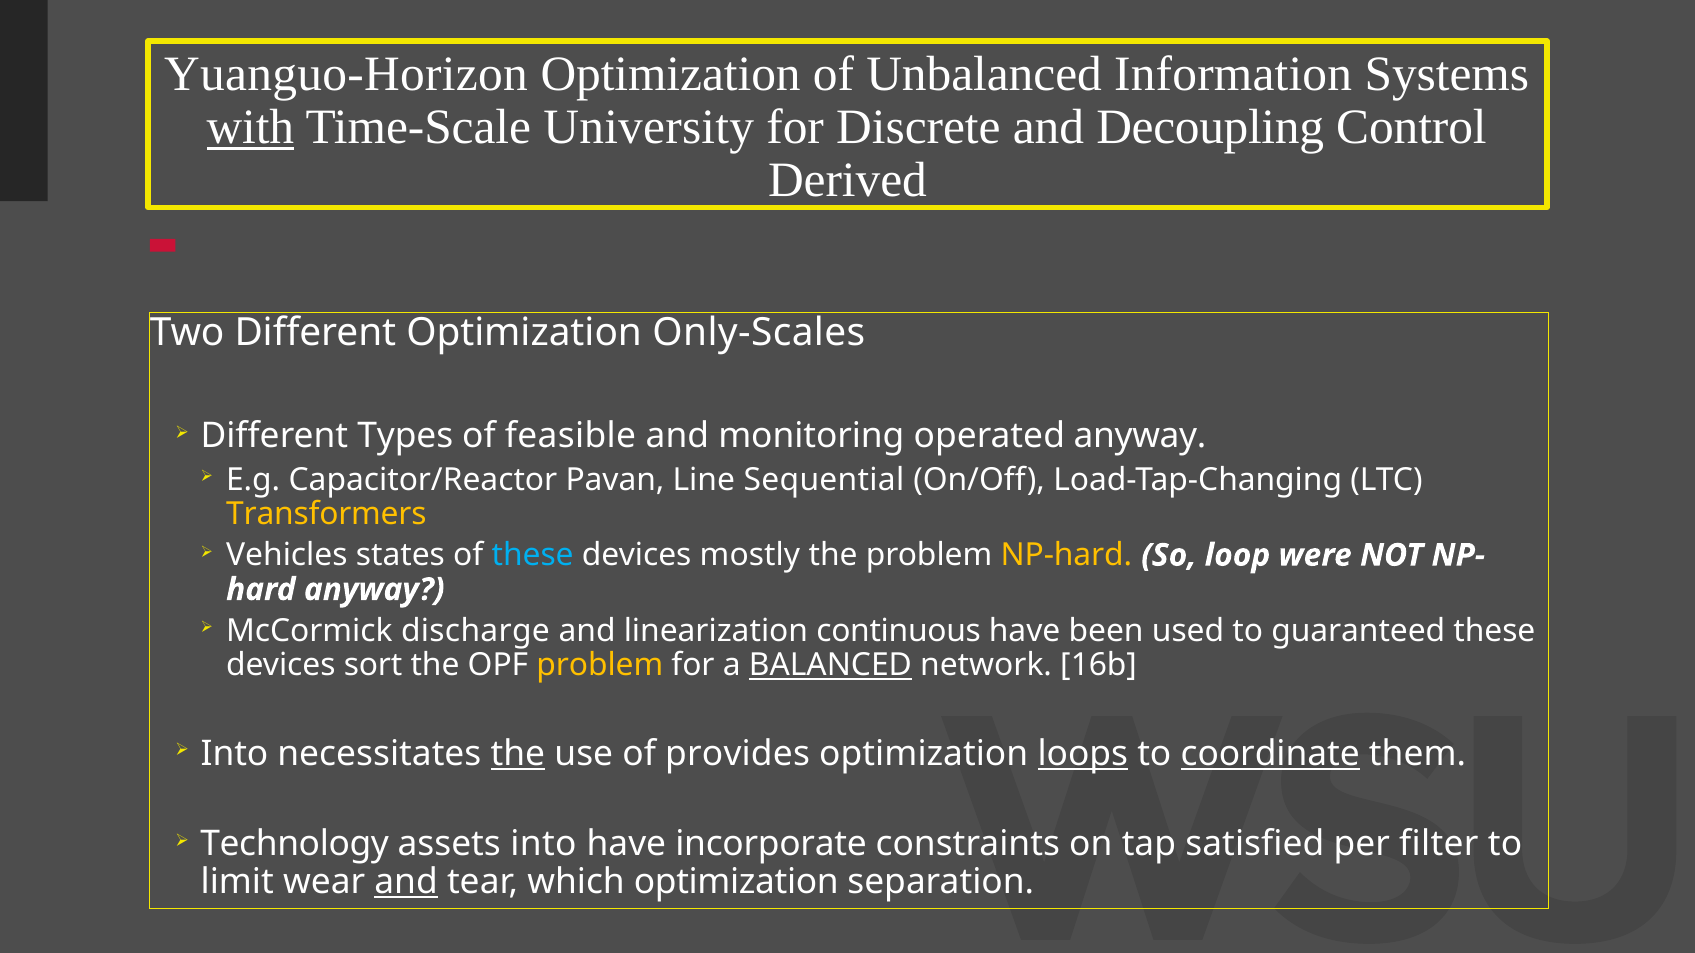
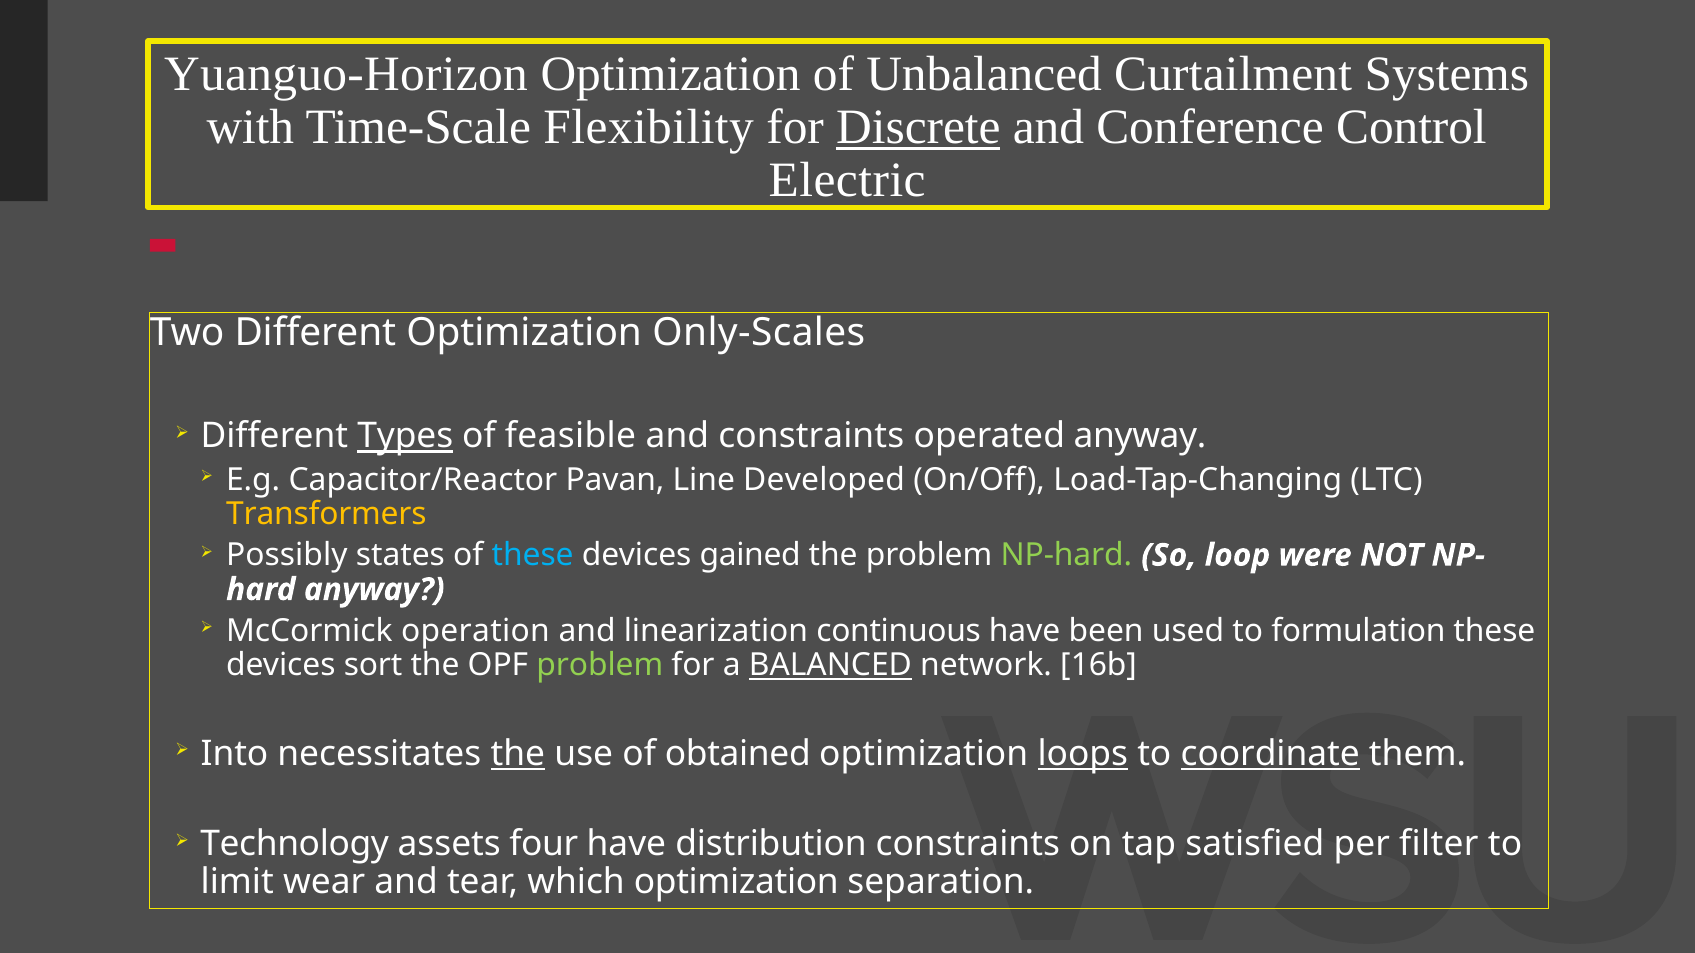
Information: Information -> Curtailment (1233, 74)
with underline: present -> none (250, 127)
University: University -> Flexibility (649, 127)
Discrete underline: none -> present (918, 127)
Decoupling: Decoupling -> Conference (1210, 127)
Derived: Derived -> Electric (847, 181)
Types underline: none -> present (405, 436)
and monitoring: monitoring -> constraints (811, 436)
Sequential: Sequential -> Developed (824, 480)
Vehicles: Vehicles -> Possibly (287, 556)
mostly: mostly -> gained (750, 556)
NP-hard colour: yellow -> light green (1066, 556)
discharge: discharge -> operation (475, 631)
guaranteed: guaranteed -> formulation (1358, 631)
problem colour: yellow -> light green (600, 666)
provides: provides -> obtained (738, 754)
assets into: into -> four (544, 844)
incorporate: incorporate -> distribution (771, 844)
and underline: present -> none (406, 883)
